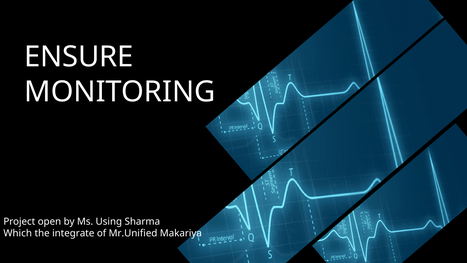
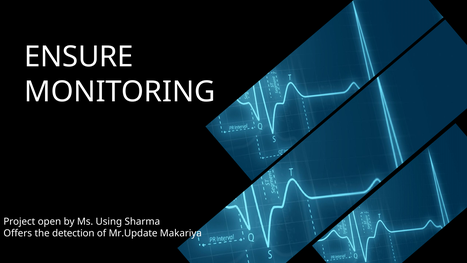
Which: Which -> Offers (18, 233)
integrate: integrate -> detection (73, 233)
Mr.Unified: Mr.Unified -> Mr.Update (133, 233)
